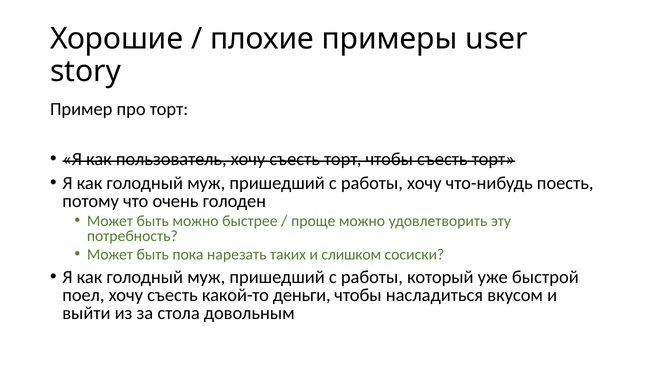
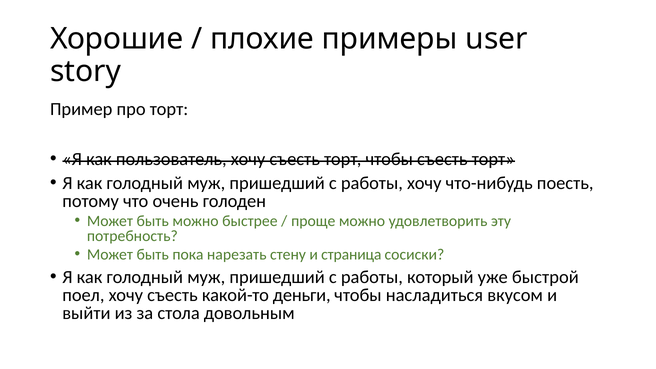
таких: таких -> стену (288, 255)
слишком: слишком -> страница (351, 255)
